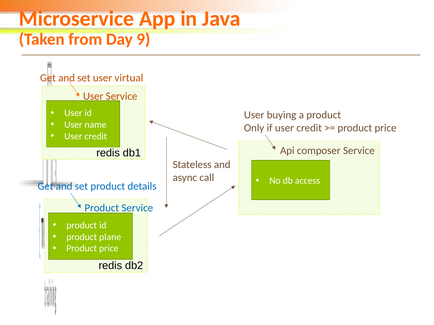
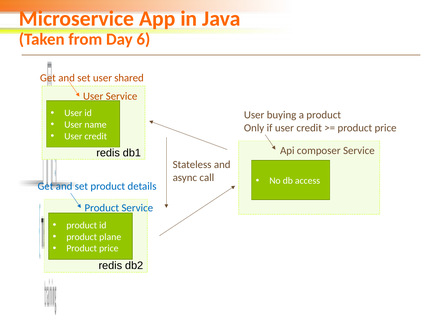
9: 9 -> 6 (143, 39)
virtual: virtual -> shared (129, 78)
